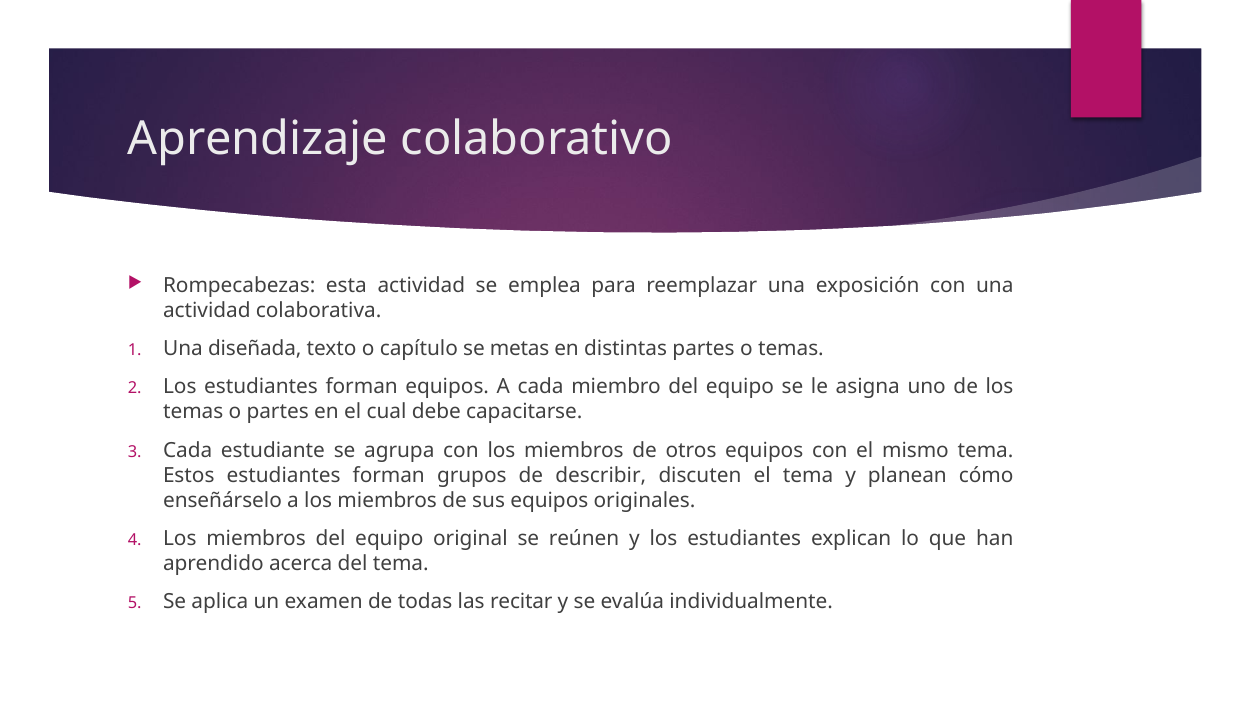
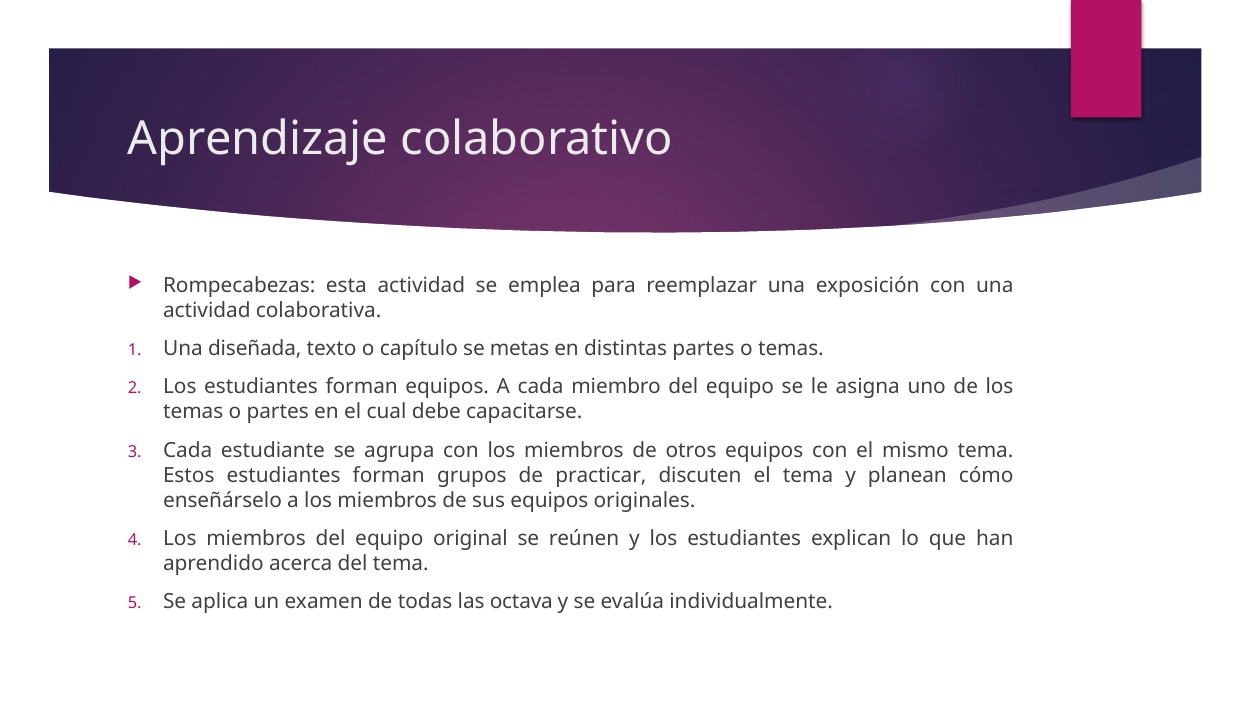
describir: describir -> practicar (601, 475)
recitar: recitar -> octava (521, 601)
